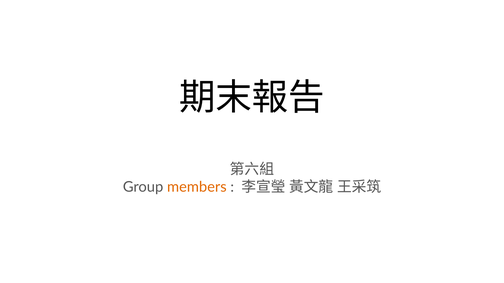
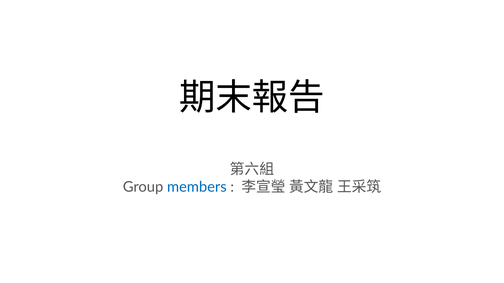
members colour: orange -> blue (197, 187)
